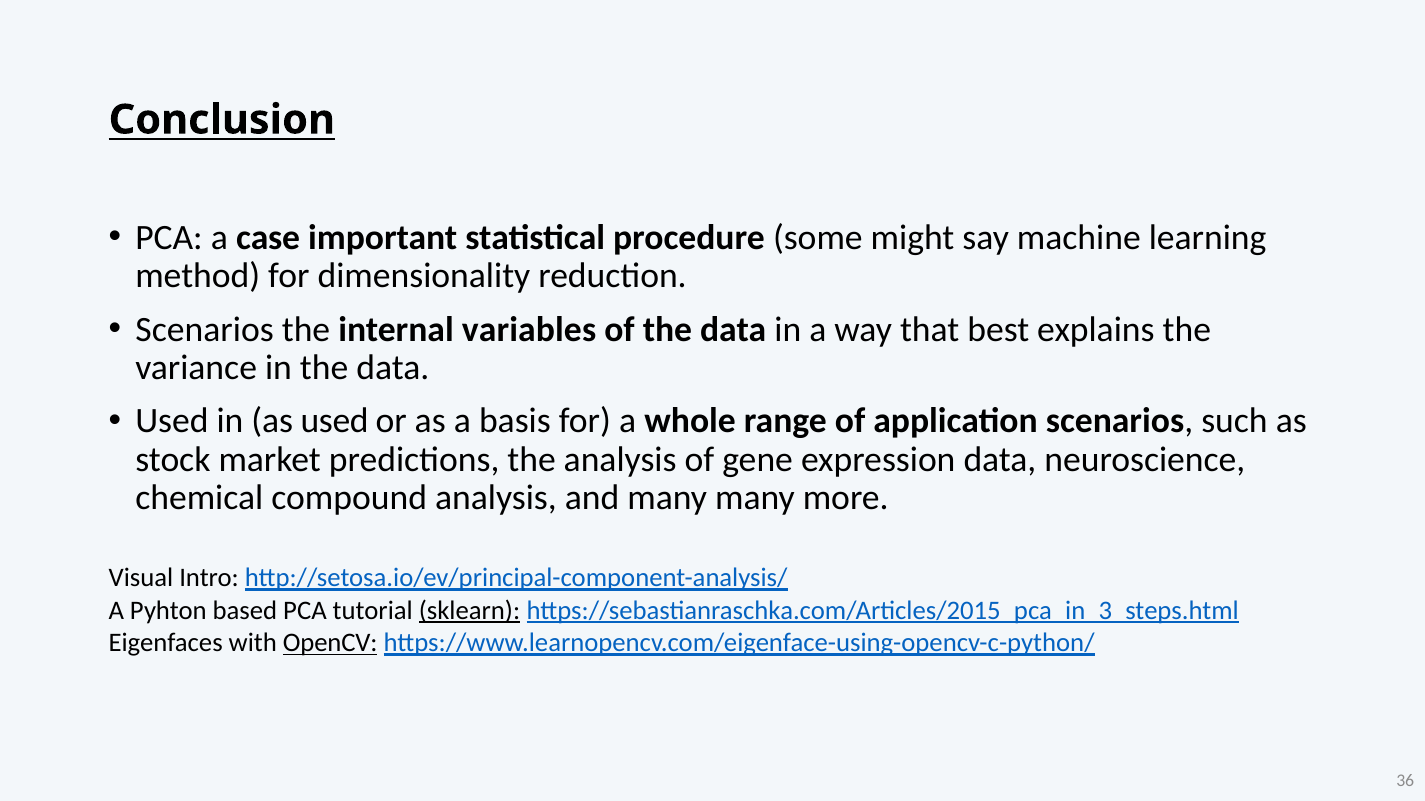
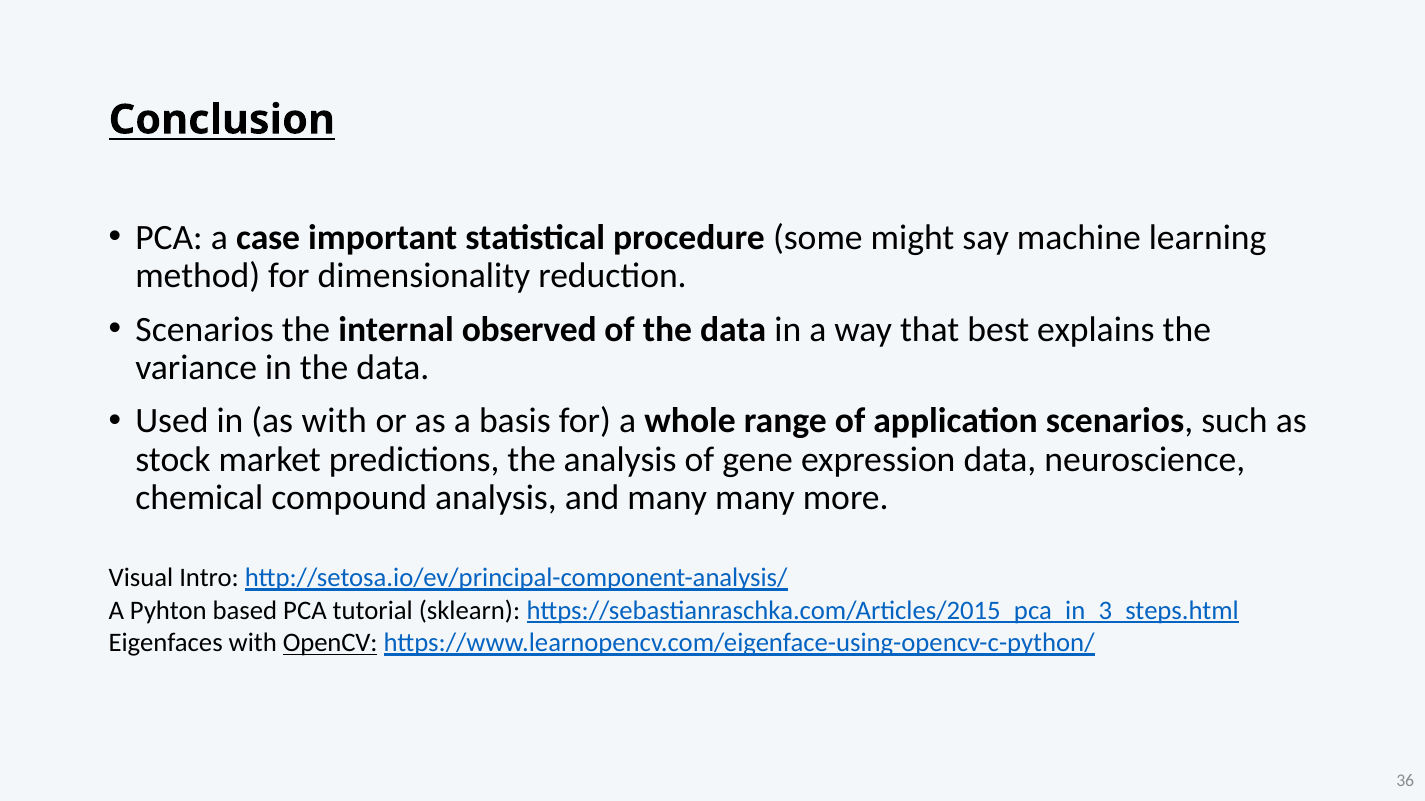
variables: variables -> observed (529, 330)
as used: used -> with (334, 421)
sklearn underline: present -> none (469, 611)
